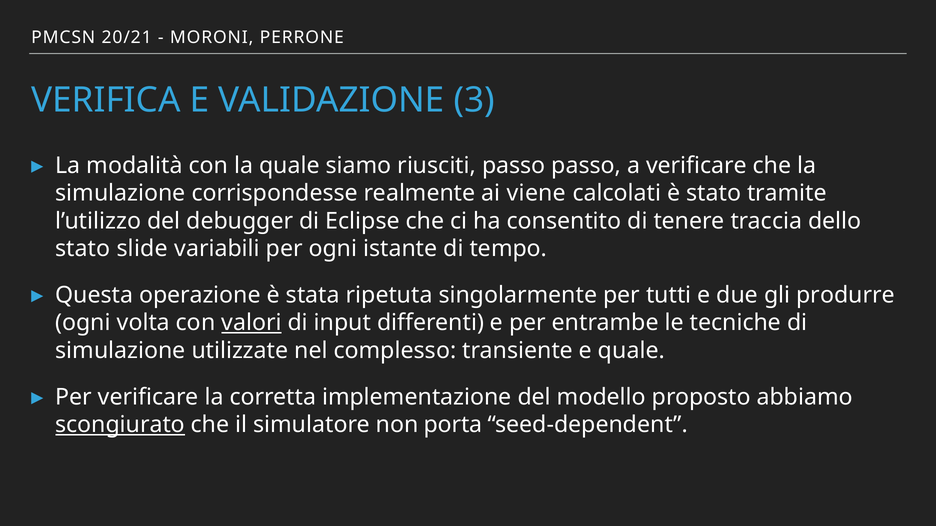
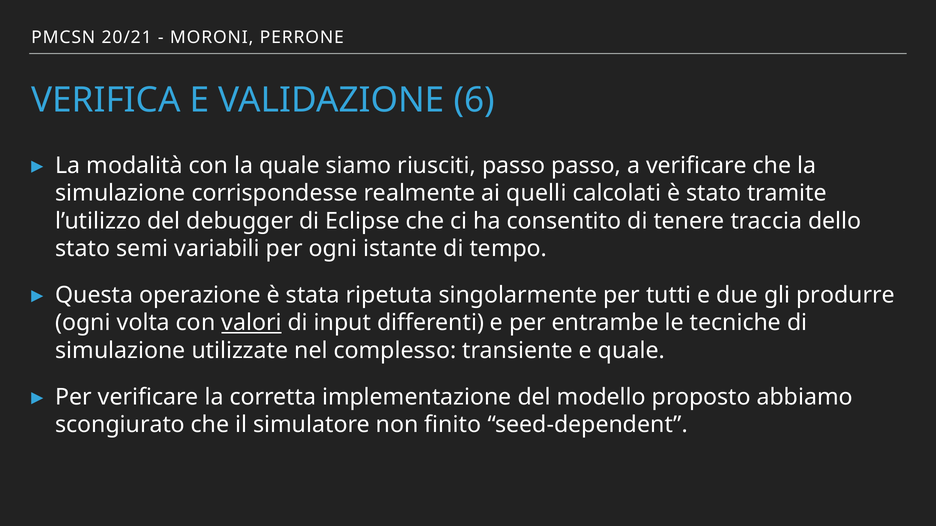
3: 3 -> 6 (474, 100)
viene: viene -> quelli (536, 193)
slide: slide -> semi (142, 249)
scongiurato underline: present -> none (120, 425)
porta: porta -> finito (453, 425)
